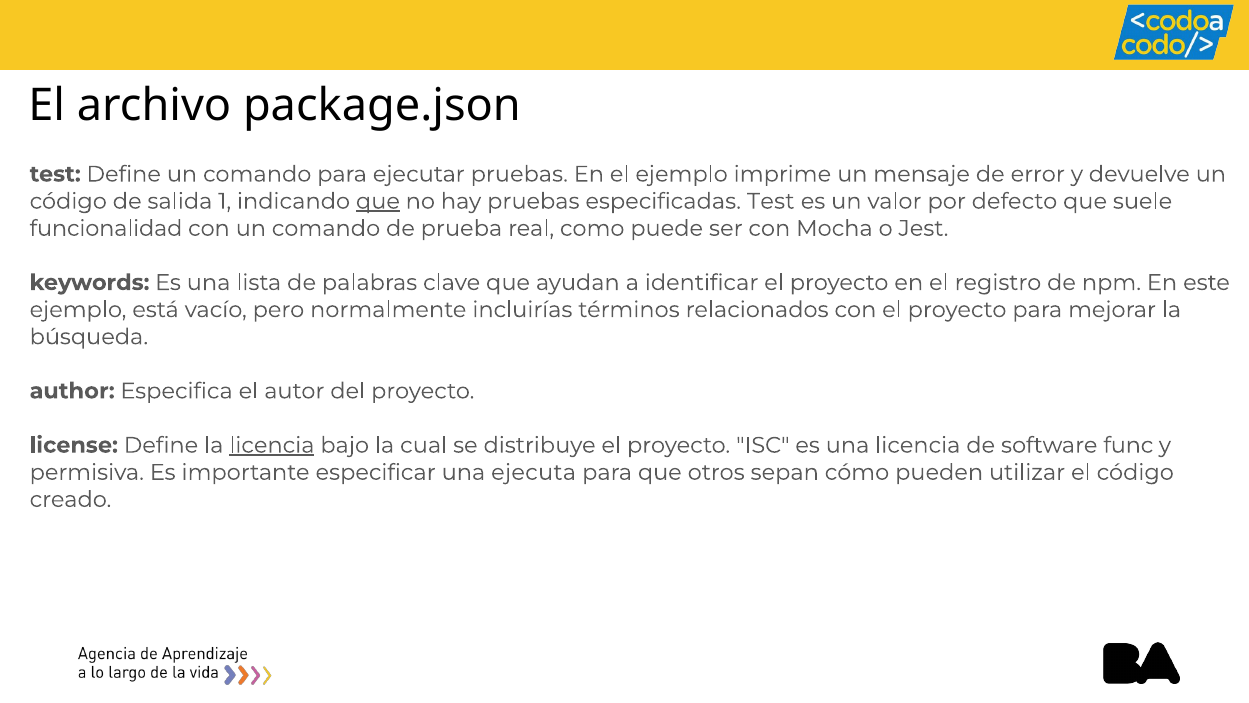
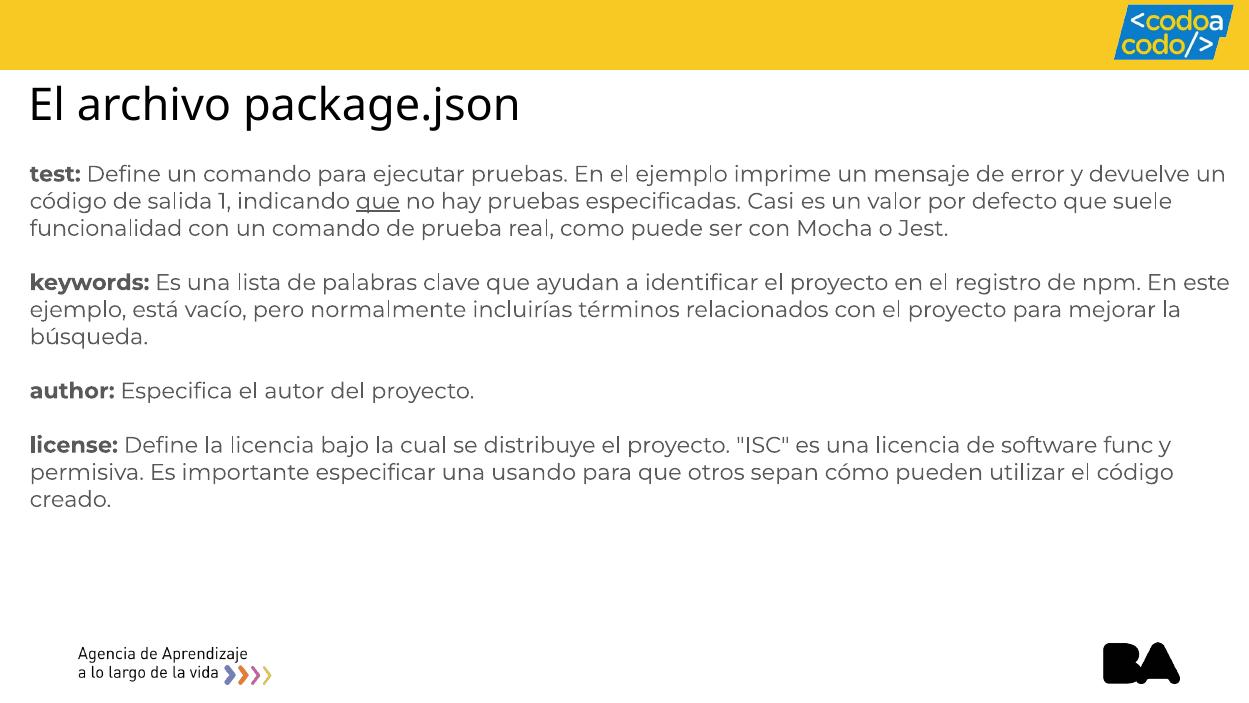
Test: Test -> Casi (771, 201)
licencia underline: present -> none (272, 445)
ejecuta: ejecuta -> usando (534, 472)
